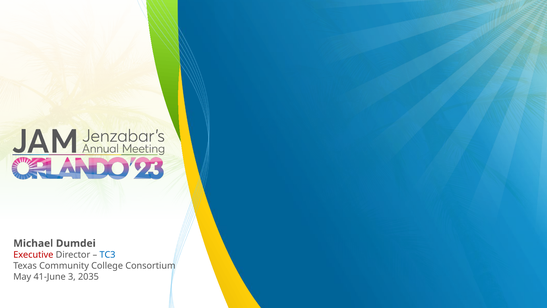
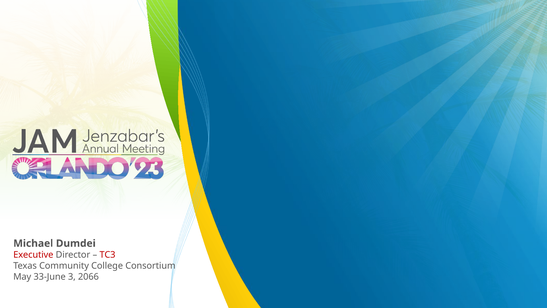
TC3 colour: blue -> red (107, 255)
41-June: 41-June -> 33-June (50, 277)
2035: 2035 -> 2066 (88, 277)
